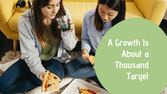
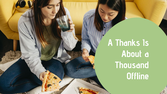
Growth: Growth -> Thanks (128, 43)
Target: Target -> Offline (138, 76)
